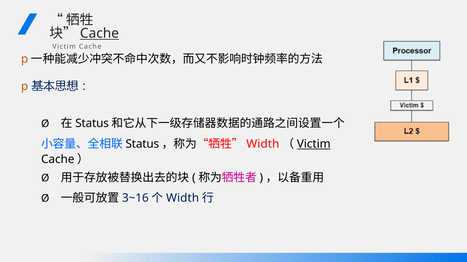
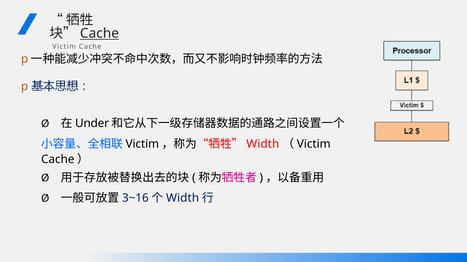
Status: Status -> Under (92, 124)
Status: Status -> Victim (142, 144)
Victim underline: present -> none (314, 144)
